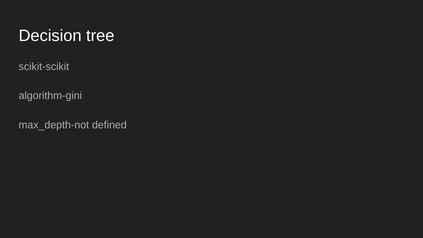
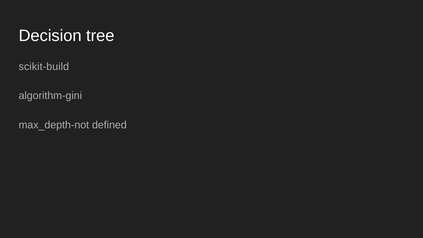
scikit-scikit: scikit-scikit -> scikit-build (44, 67)
